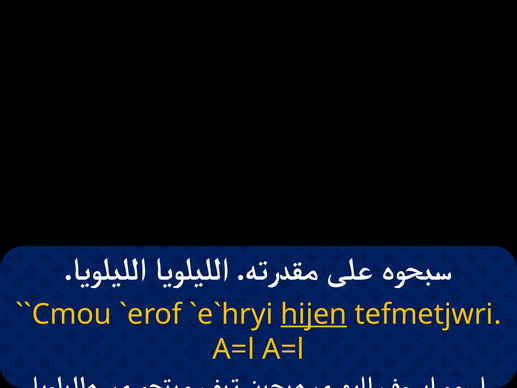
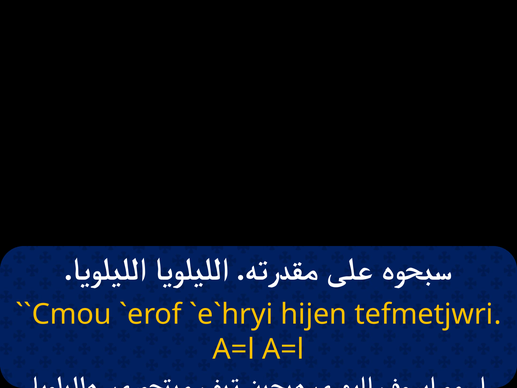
hijen underline: present -> none (314, 314)
